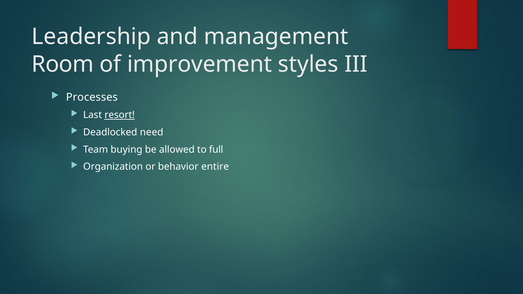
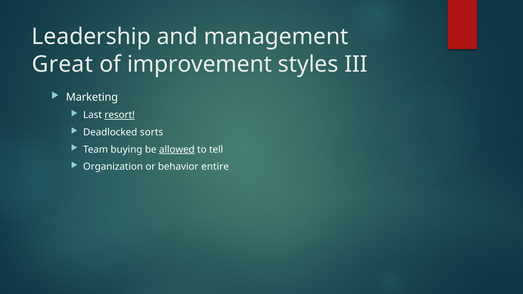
Room: Room -> Great (62, 64)
Processes: Processes -> Marketing (92, 97)
need: need -> sorts (152, 132)
allowed underline: none -> present (177, 150)
full: full -> tell (216, 150)
